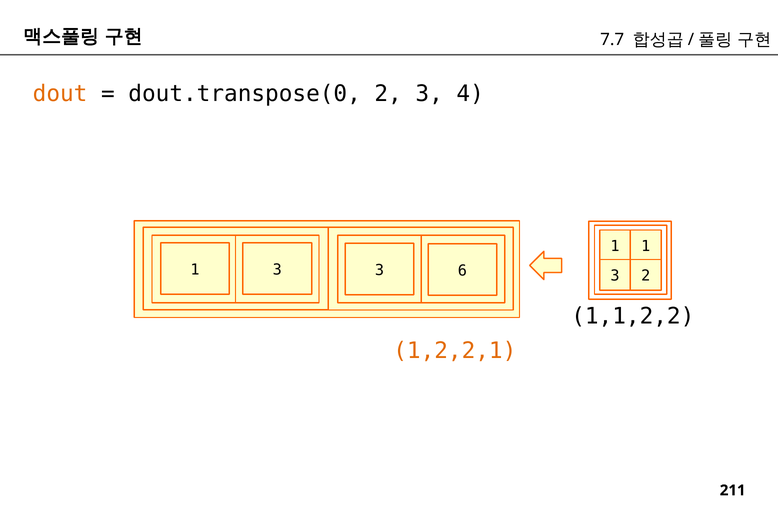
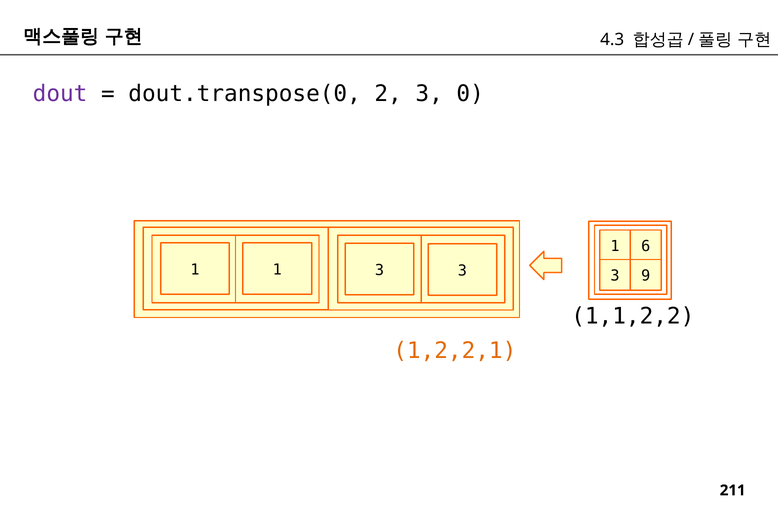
7.7: 7.7 -> 4.3 (612, 40)
dout colour: orange -> purple (60, 94)
4: 4 -> 0 (470, 94)
1 1: 1 -> 6 (646, 246)
3: 3 -> 1 (277, 270)
3 6: 6 -> 3 (462, 271)
3 2: 2 -> 9 (646, 276)
